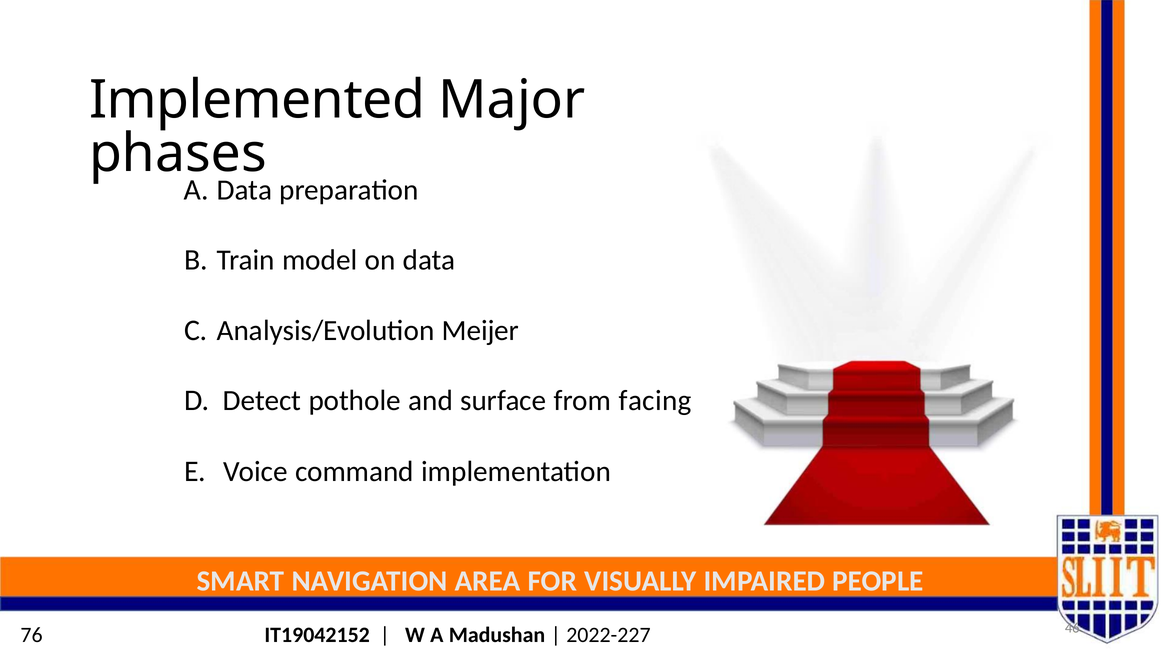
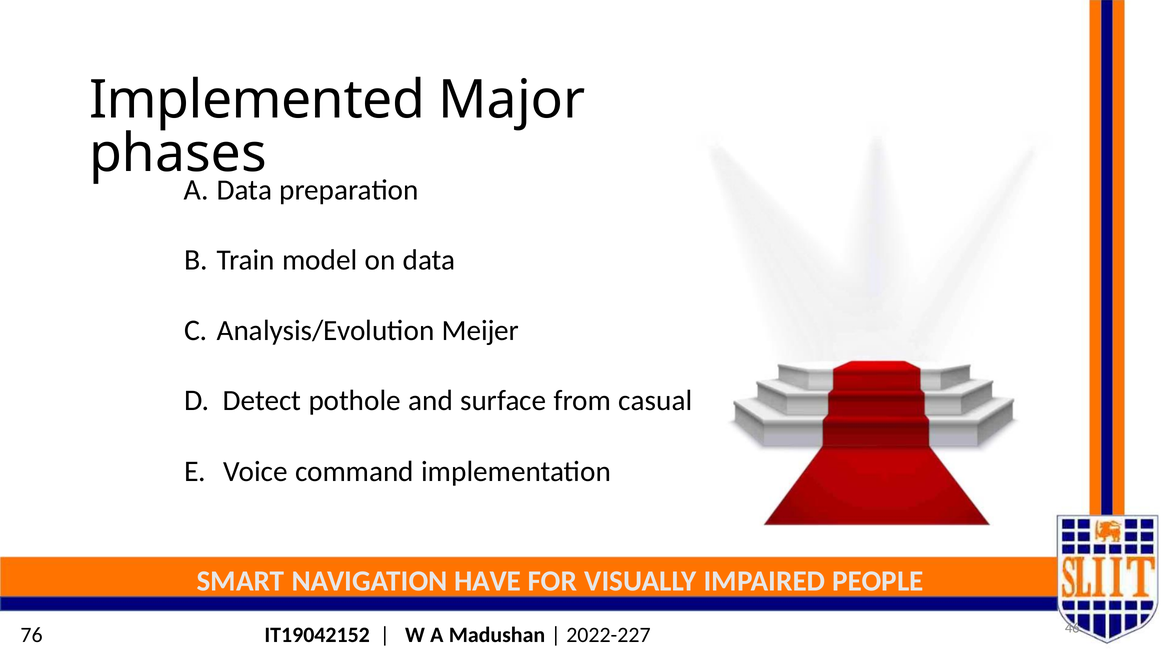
facing: facing -> casual (655, 400)
AREA: AREA -> HAVE (488, 581)
